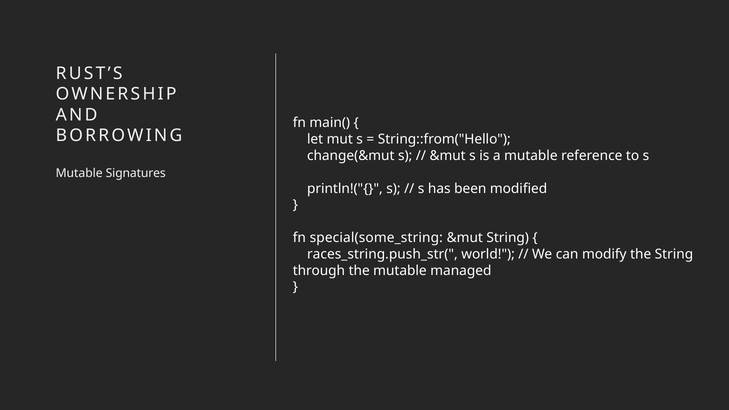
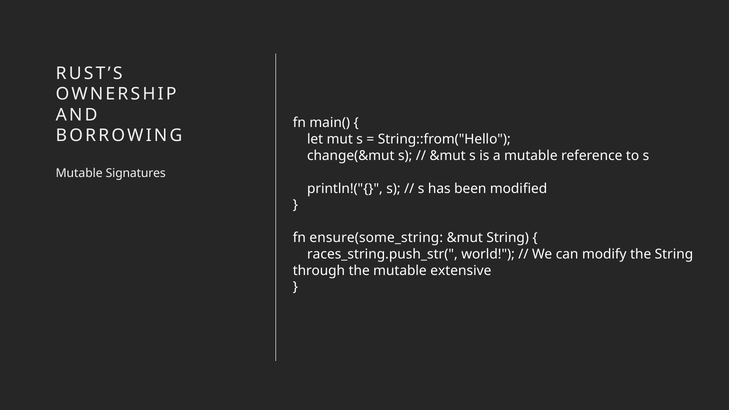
special(some_string: special(some_string -> ensure(some_string (376, 238)
managed: managed -> extensive (461, 271)
